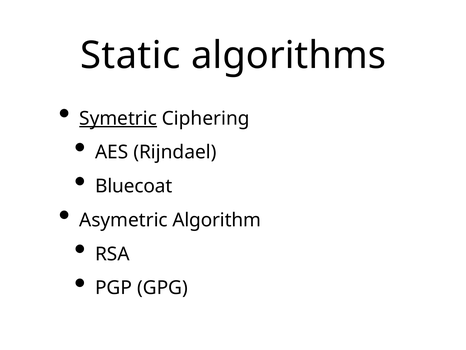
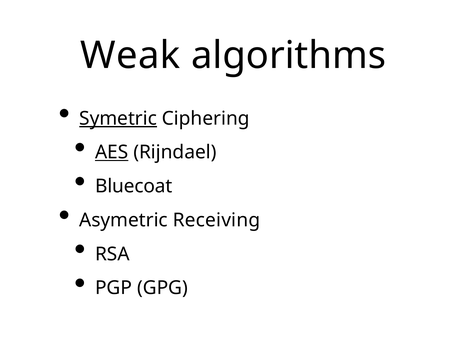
Static: Static -> Weak (130, 55)
AES underline: none -> present (112, 152)
Algorithm: Algorithm -> Receiving (217, 220)
